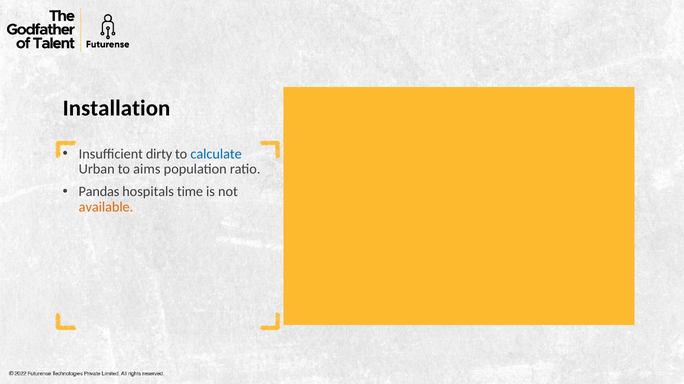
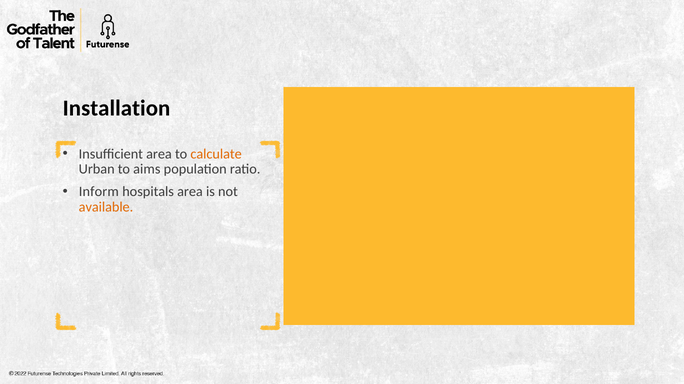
Insufficient dirty: dirty -> area (159, 154)
calculate colour: blue -> orange (216, 154)
Pandas: Pandas -> Inform (99, 192)
hospitals time: time -> area (190, 192)
